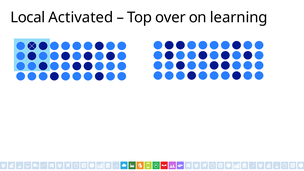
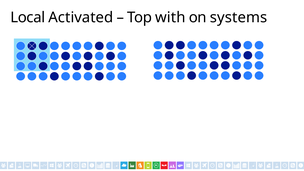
over: over -> with (170, 17)
learning: learning -> systems (239, 17)
